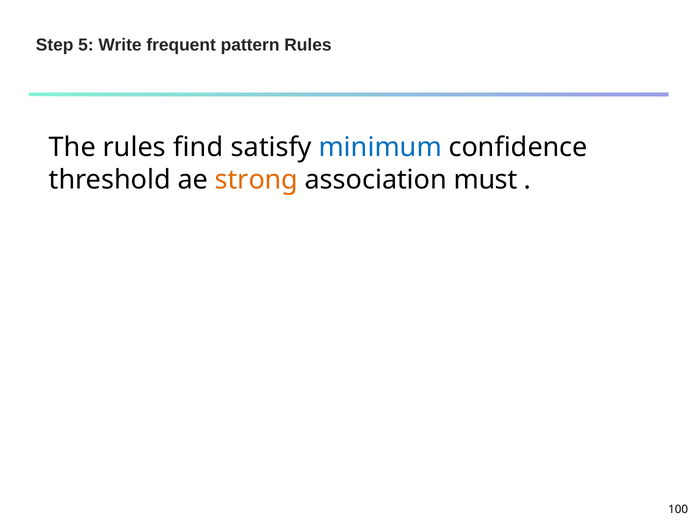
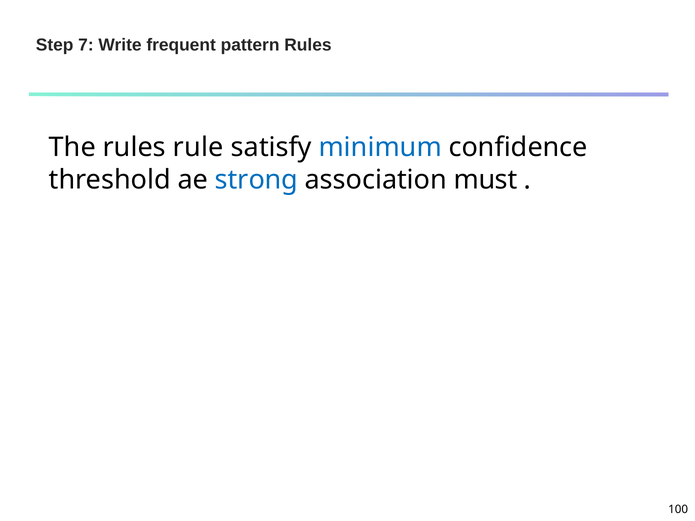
5: 5 -> 7 (86, 45)
find: find -> rule (198, 147)
strong colour: orange -> blue (256, 180)
